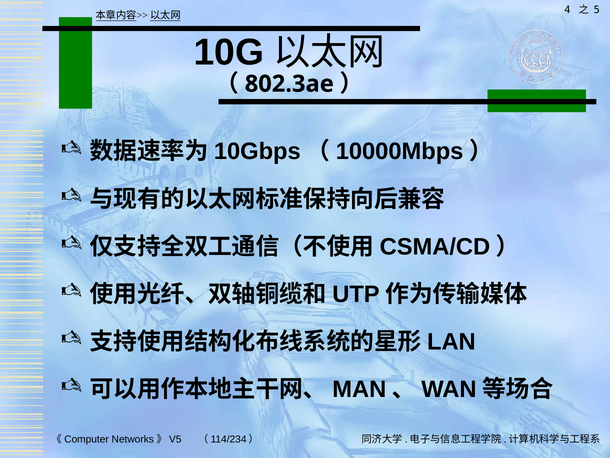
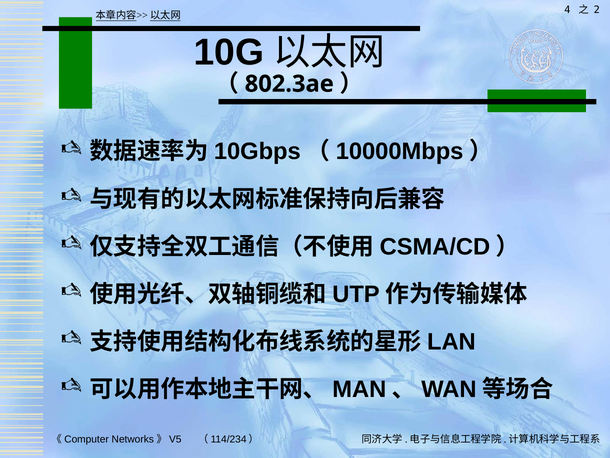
5: 5 -> 2 (597, 10)
